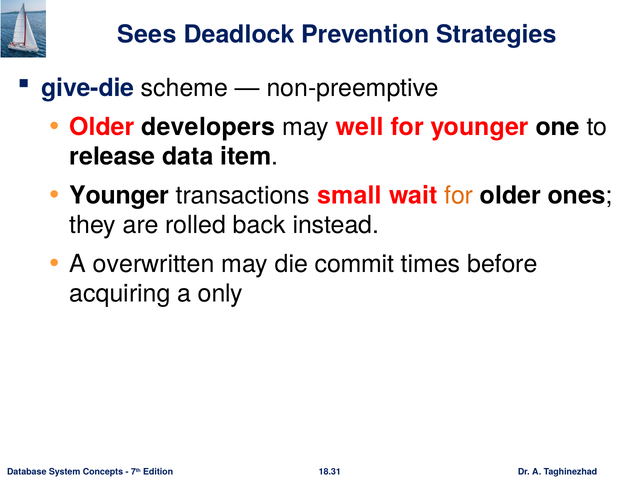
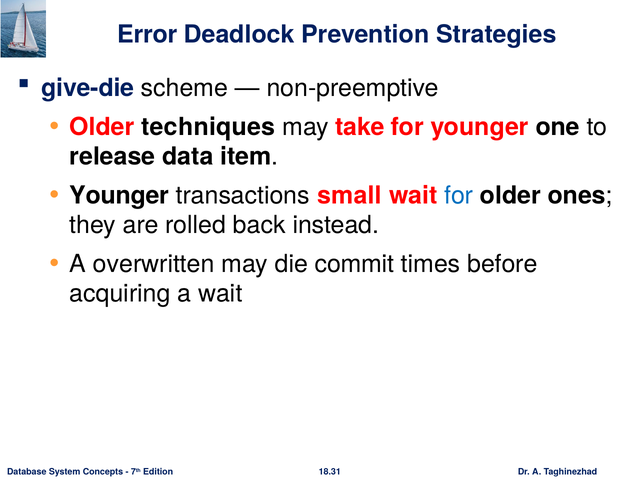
Sees: Sees -> Error (147, 34)
developers: developers -> techniques (208, 127)
well: well -> take (360, 127)
for colour: orange -> blue (459, 196)
a only: only -> wait (220, 294)
